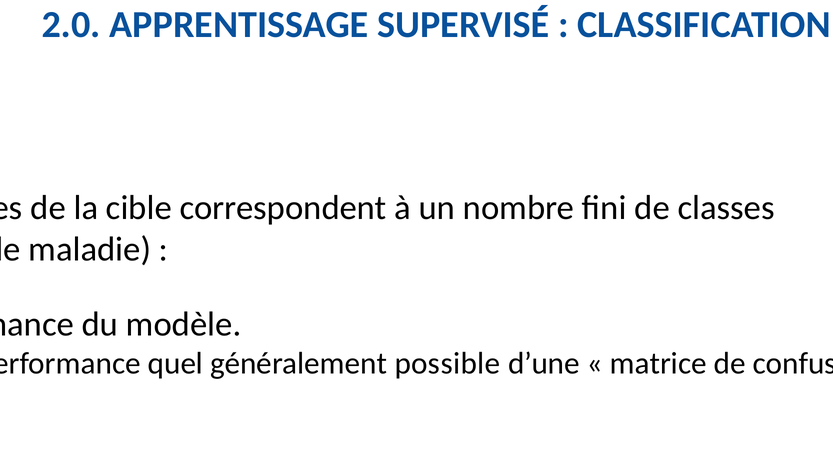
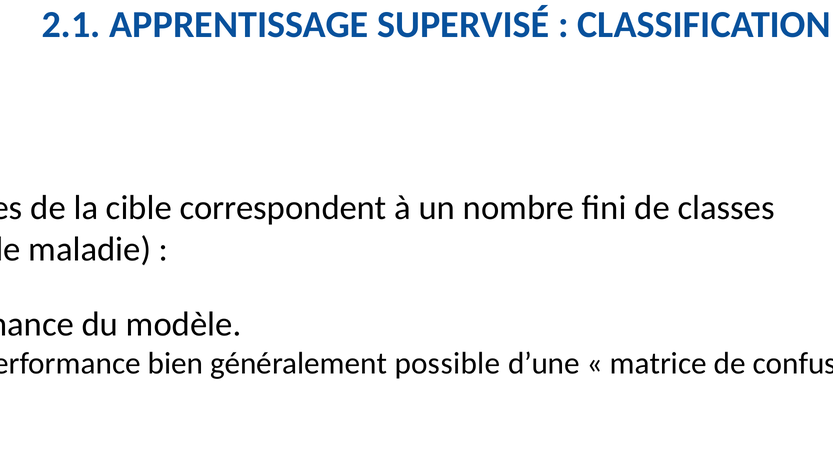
2.0: 2.0 -> 2.1 (71, 25)
quel: quel -> bien (175, 364)
